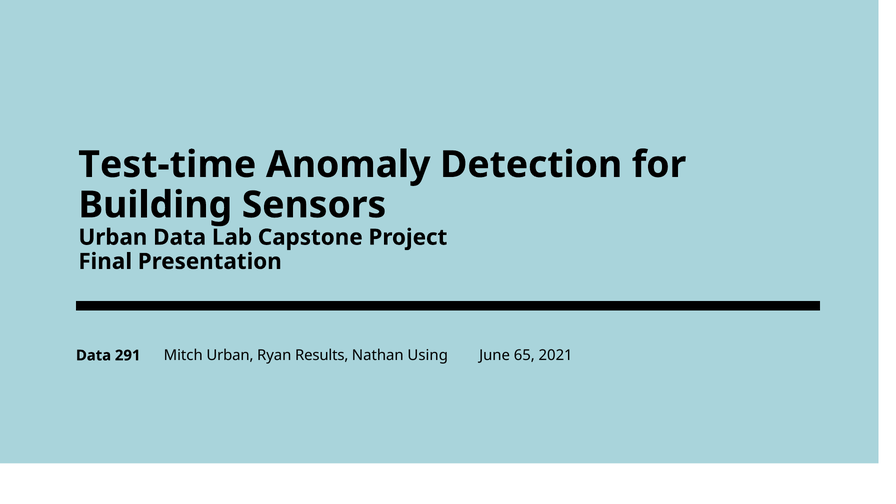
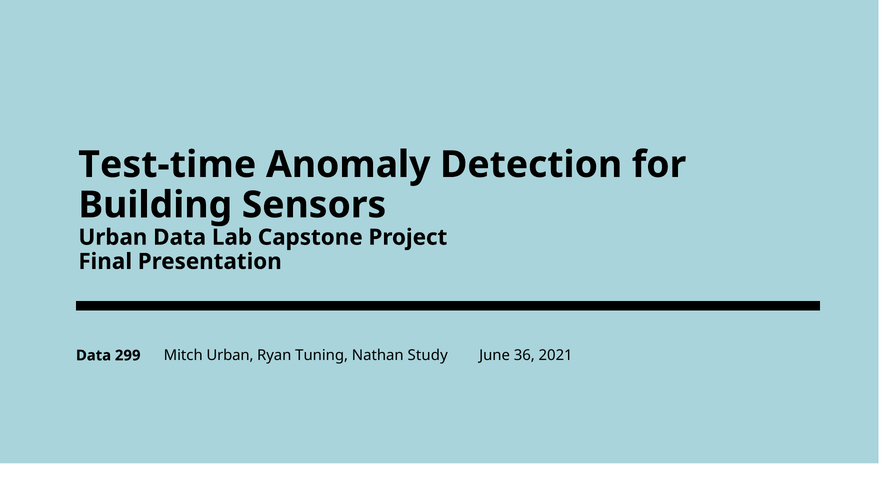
291: 291 -> 299 (128, 355)
Results: Results -> Tuning (322, 355)
Using: Using -> Study (428, 355)
65: 65 -> 36 (524, 355)
